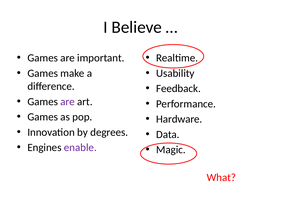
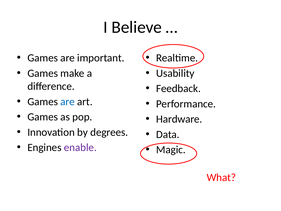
are colour: purple -> blue (68, 102)
